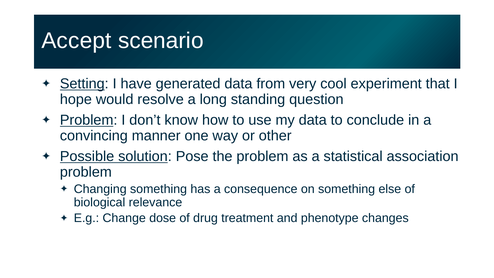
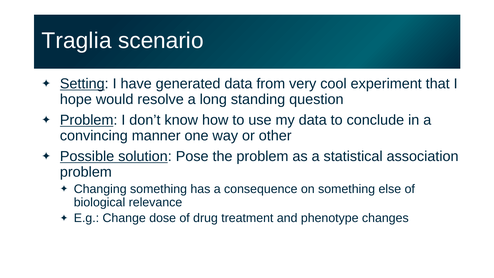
Accept: Accept -> Traglia (76, 41)
